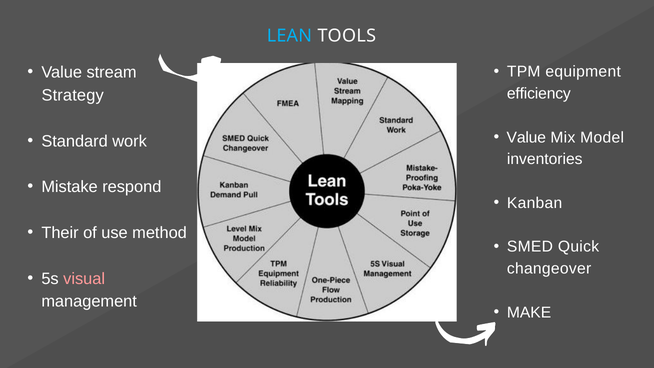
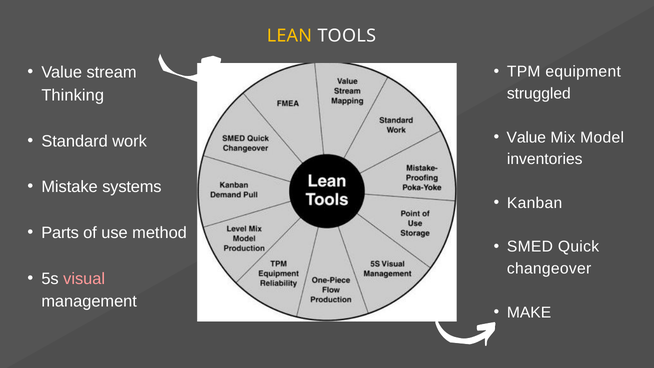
LEAN colour: light blue -> yellow (289, 36)
efficiency: efficiency -> struggled (539, 94)
Strategy: Strategy -> Thinking (73, 95)
respond: respond -> systems (132, 187)
Their: Their -> Parts (60, 233)
